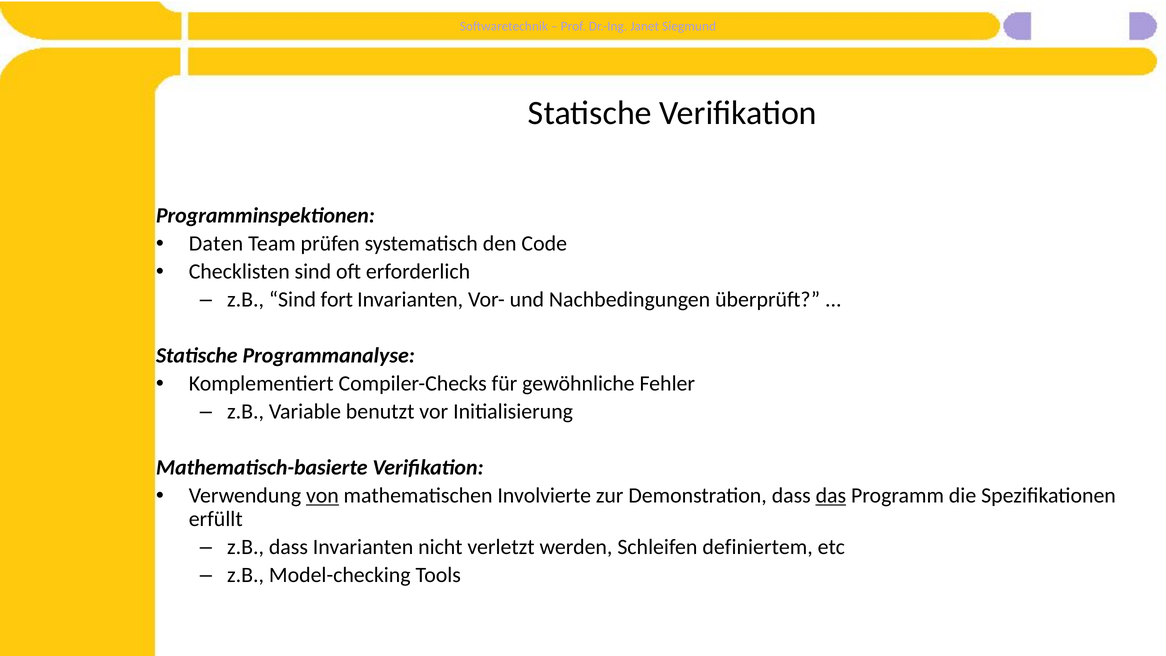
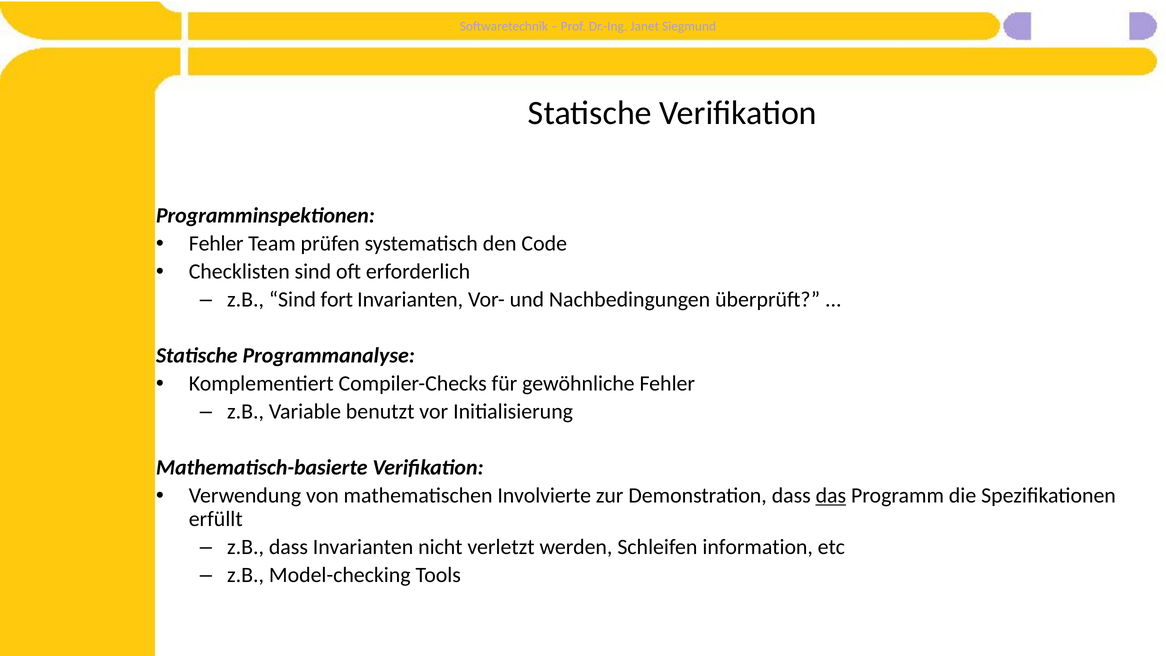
Daten: Daten -> Fehler (216, 244)
von underline: present -> none (322, 496)
definiertem: definiertem -> information (758, 547)
